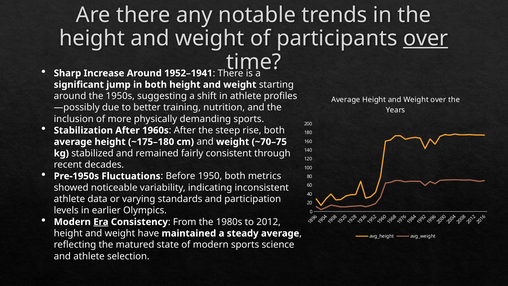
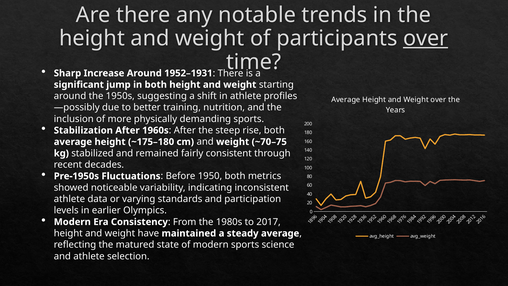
1952–1941: 1952–1941 -> 1952–1931 (188, 73)
Era underline: present -> none (101, 222)
2012: 2012 -> 2017 (269, 222)
